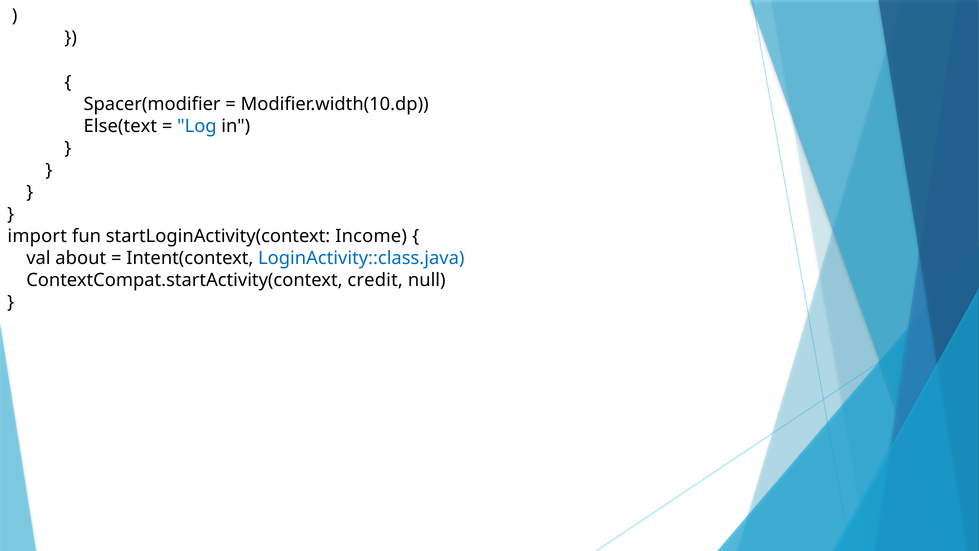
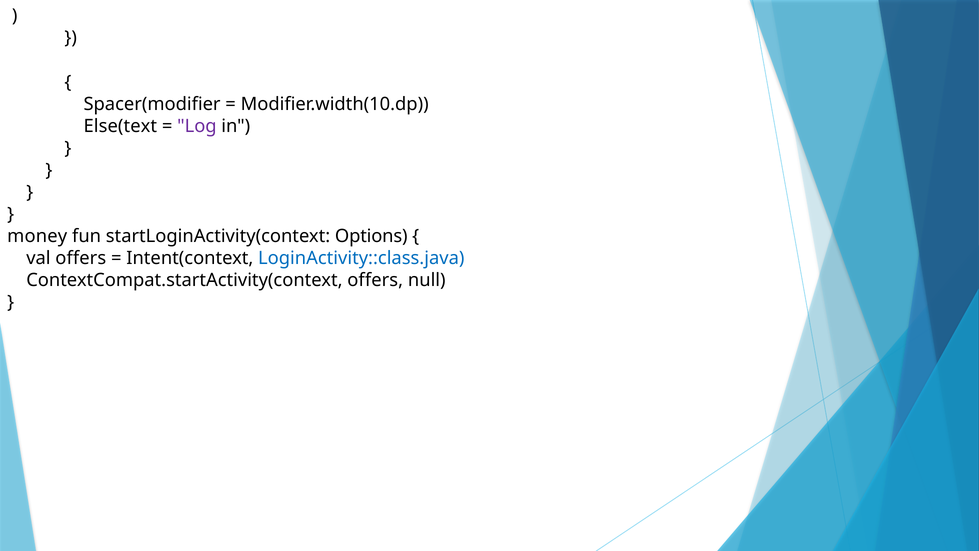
Log colour: blue -> purple (197, 126)
import: import -> money (37, 236)
Income: Income -> Options (371, 236)
val about: about -> offers (81, 258)
ContextCompat.startActivity(context credit: credit -> offers (375, 280)
